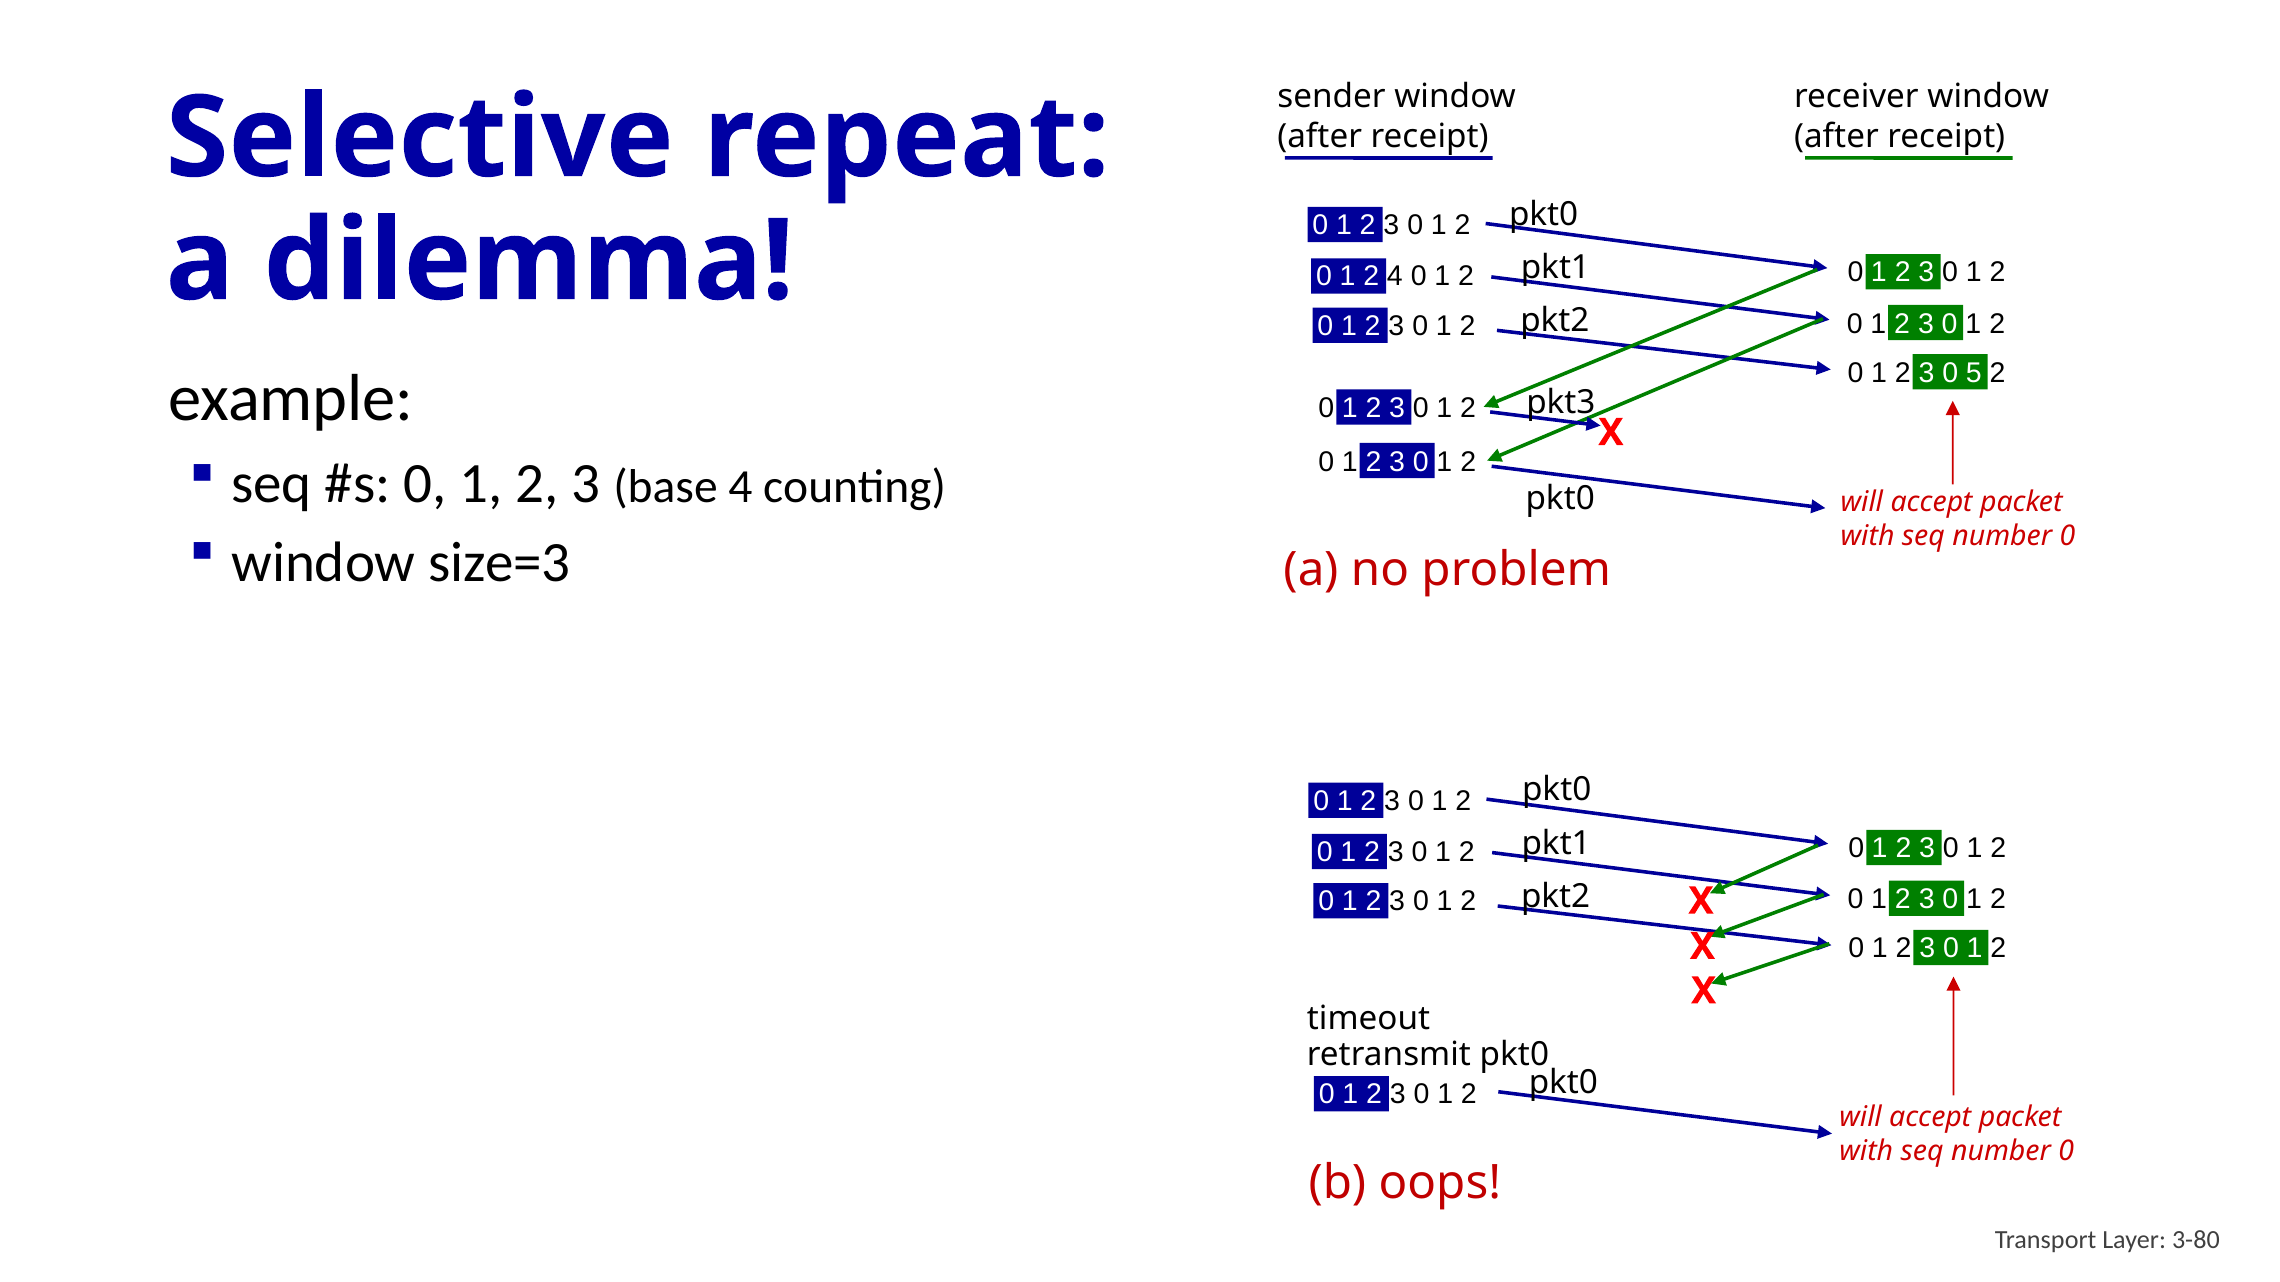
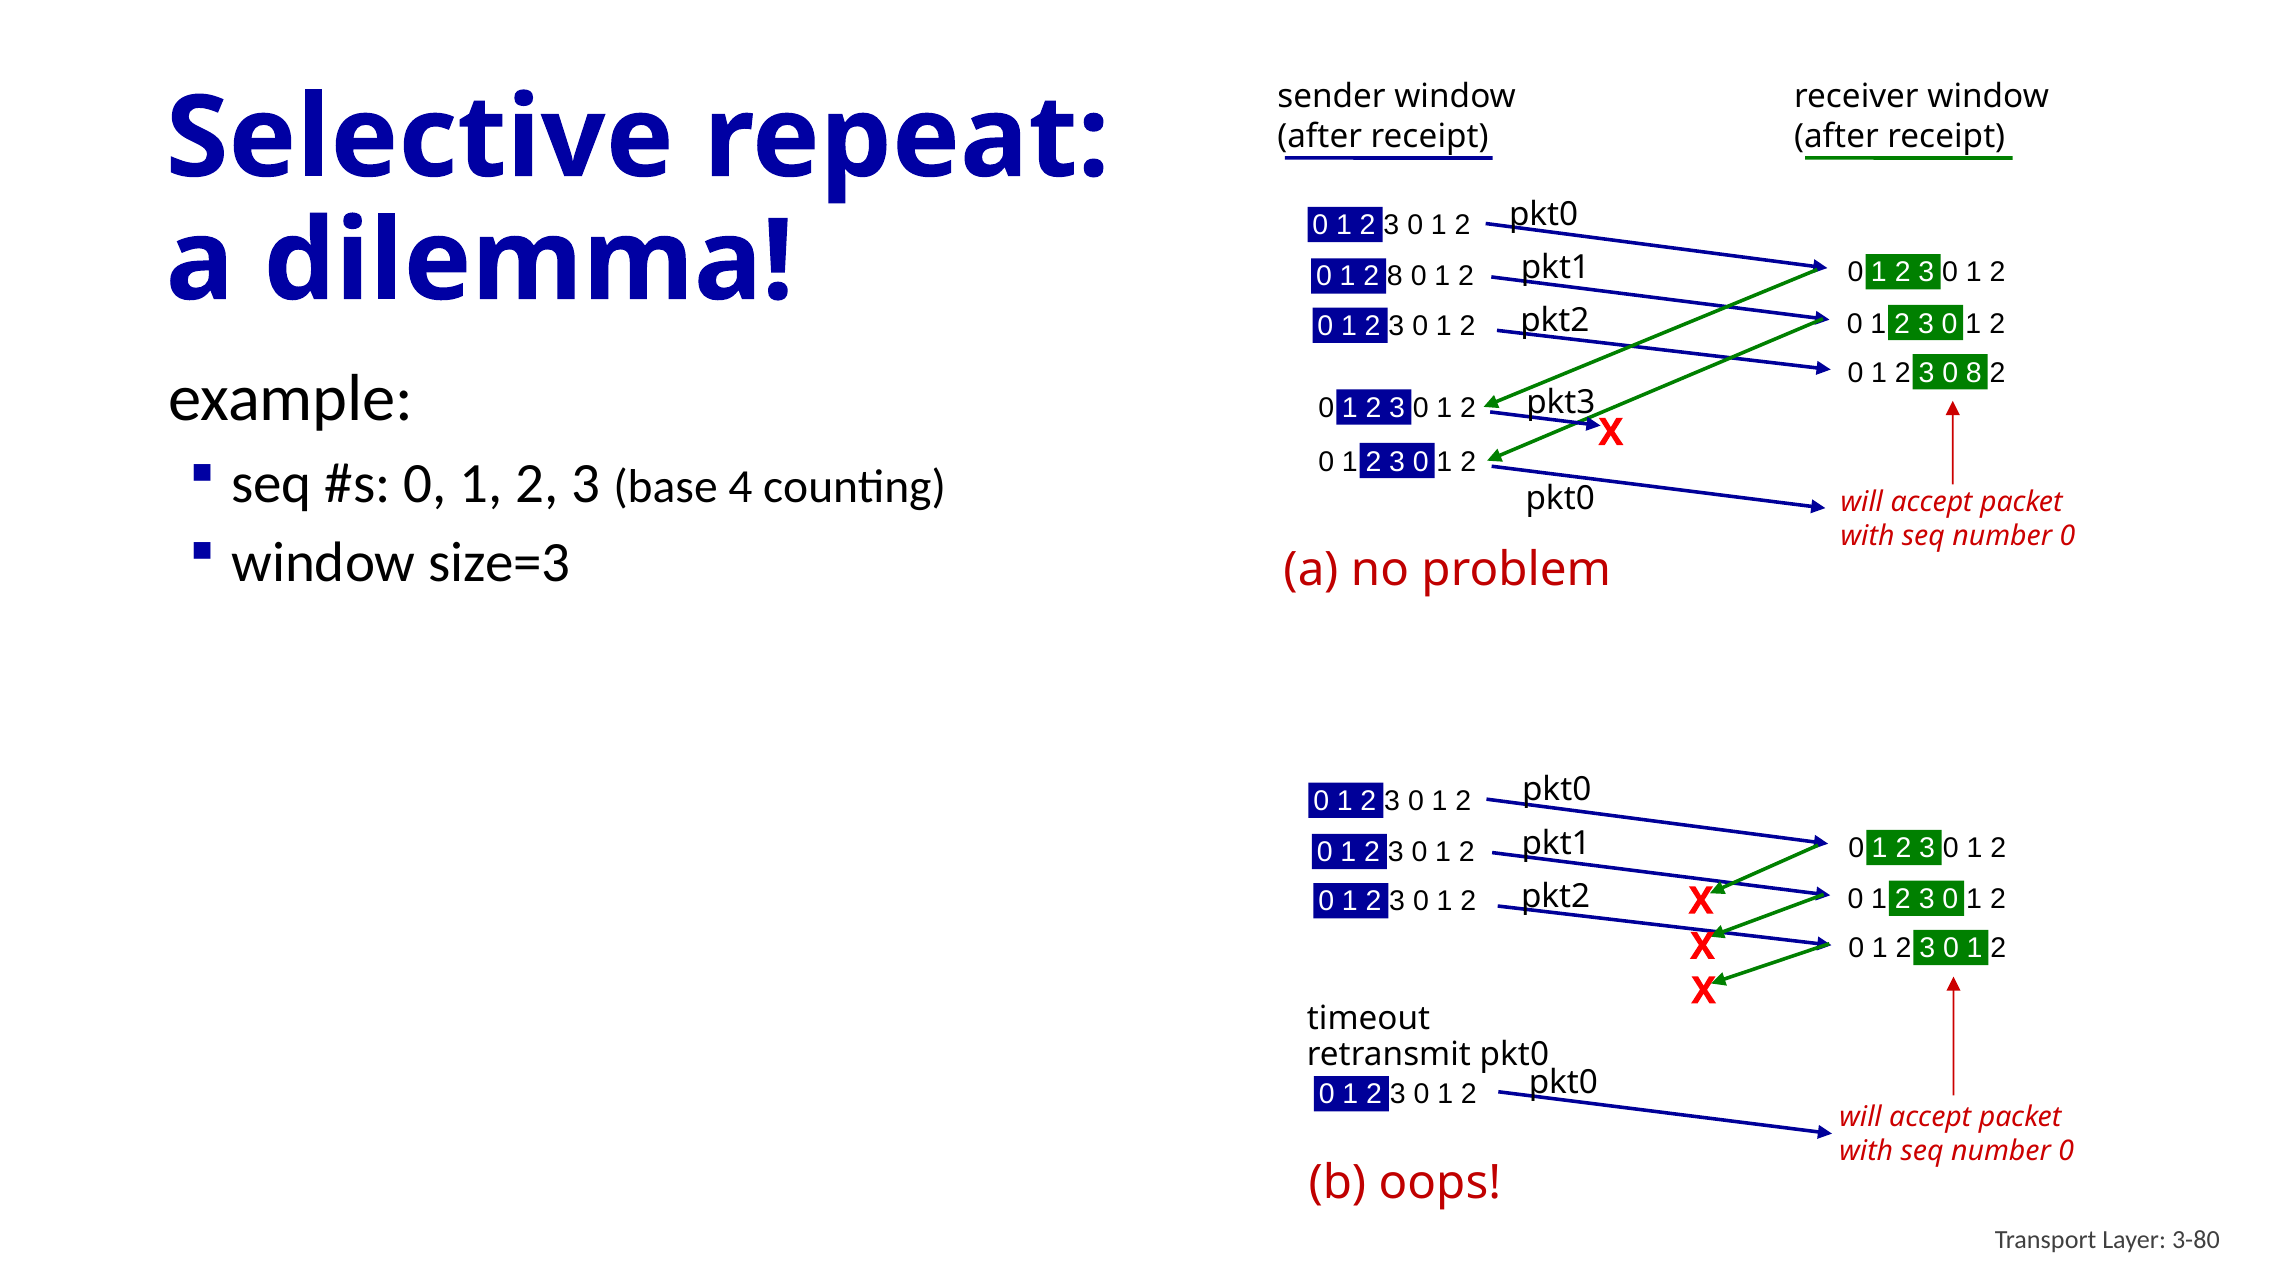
2 4: 4 -> 8 (1395, 277)
0 5: 5 -> 8 (1974, 373)
